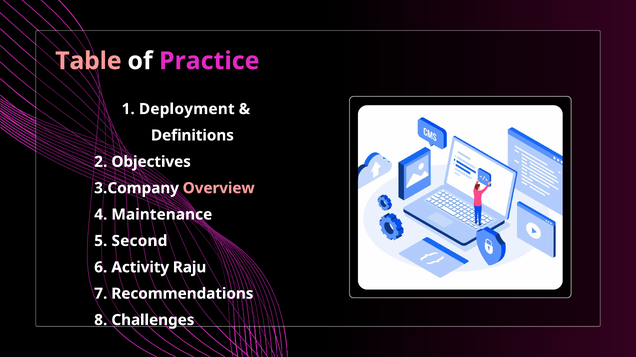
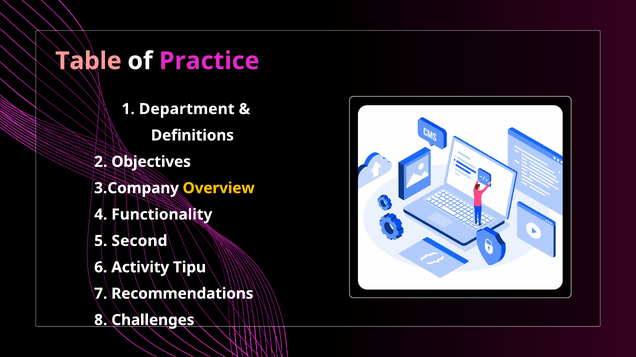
Deployment: Deployment -> Department (187, 109)
Overview colour: pink -> yellow (219, 189)
Maintenance: Maintenance -> Functionality (162, 215)
Raju: Raju -> Tipu (190, 268)
